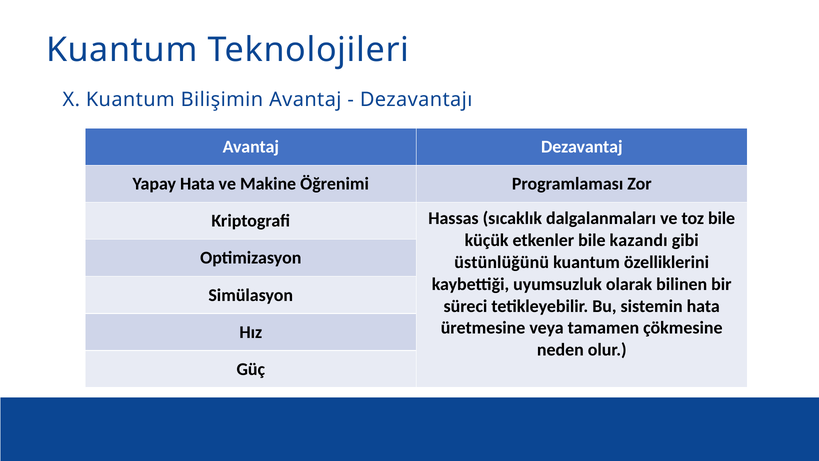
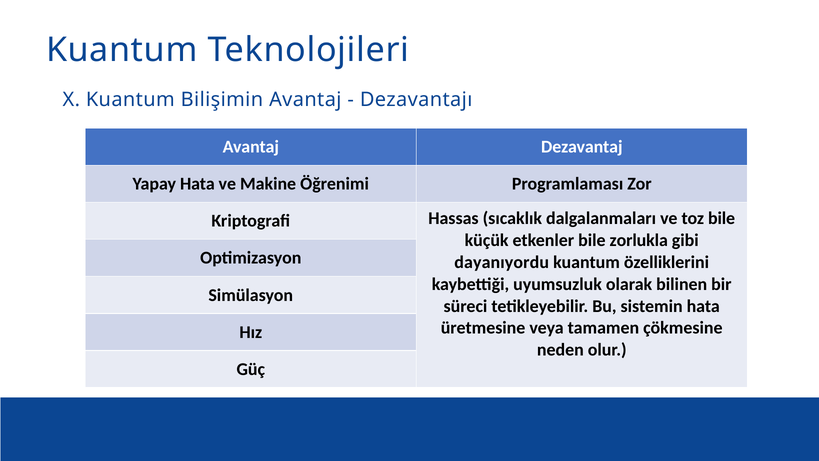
kazandı: kazandı -> zorlukla (639, 240)
üstünlüğünü: üstünlüğünü -> dayanıyordu (502, 262)
